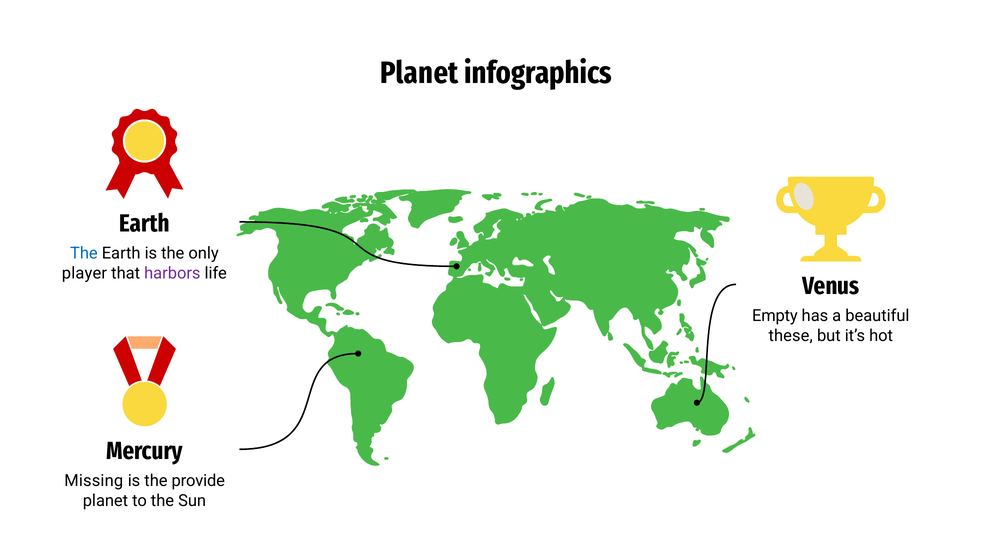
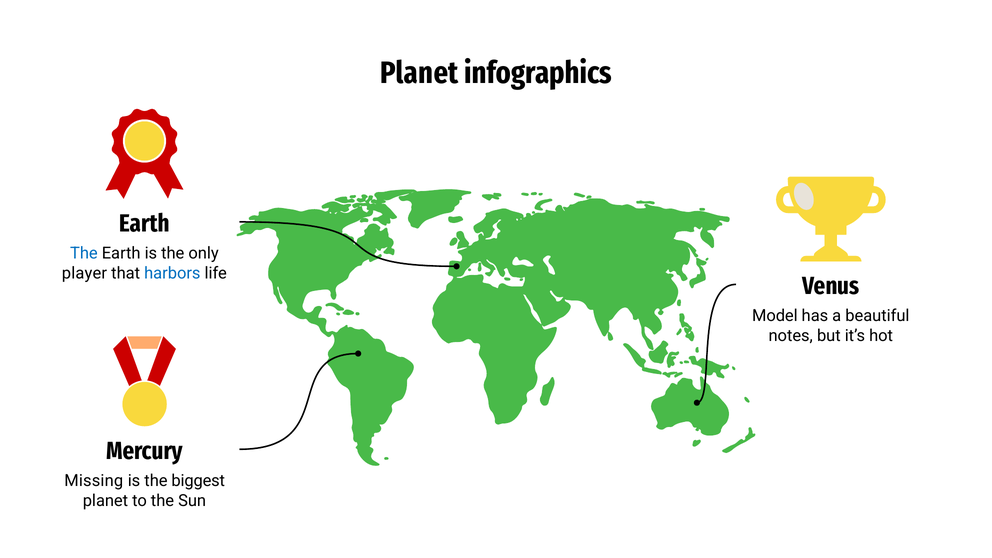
harbors colour: purple -> blue (172, 273)
Empty: Empty -> Model (775, 316)
these: these -> notes (791, 336)
provide: provide -> biggest (198, 481)
